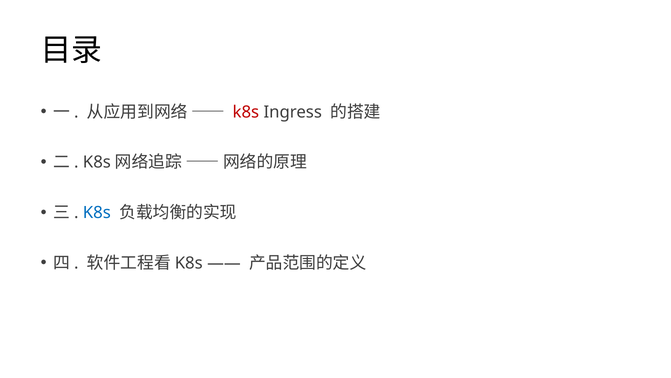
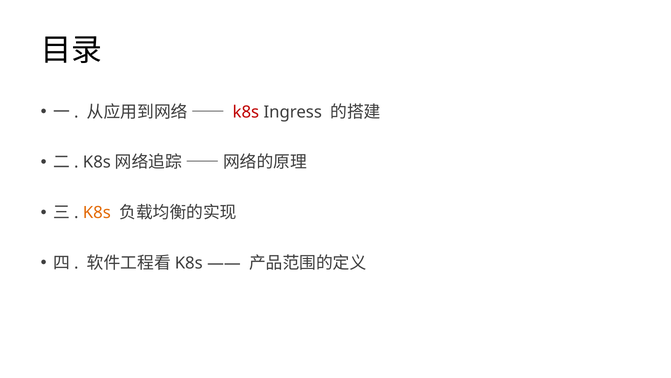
K8s colour: blue -> orange (97, 212)
